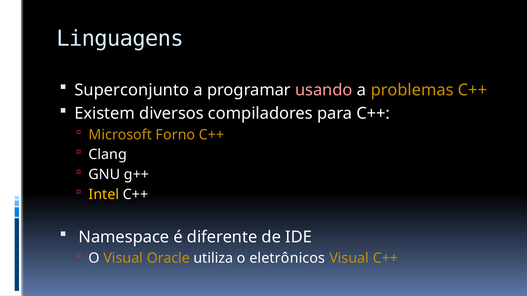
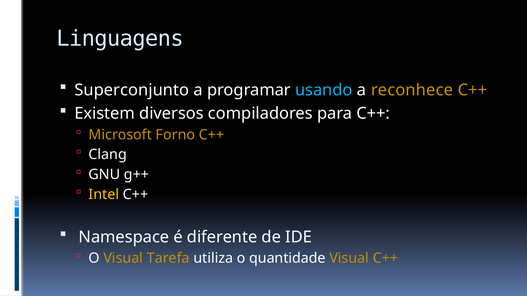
usando colour: pink -> light blue (324, 90)
problemas: problemas -> reconhece (412, 90)
Oracle: Oracle -> Tarefa (168, 259)
eletrônicos: eletrônicos -> quantidade (287, 259)
